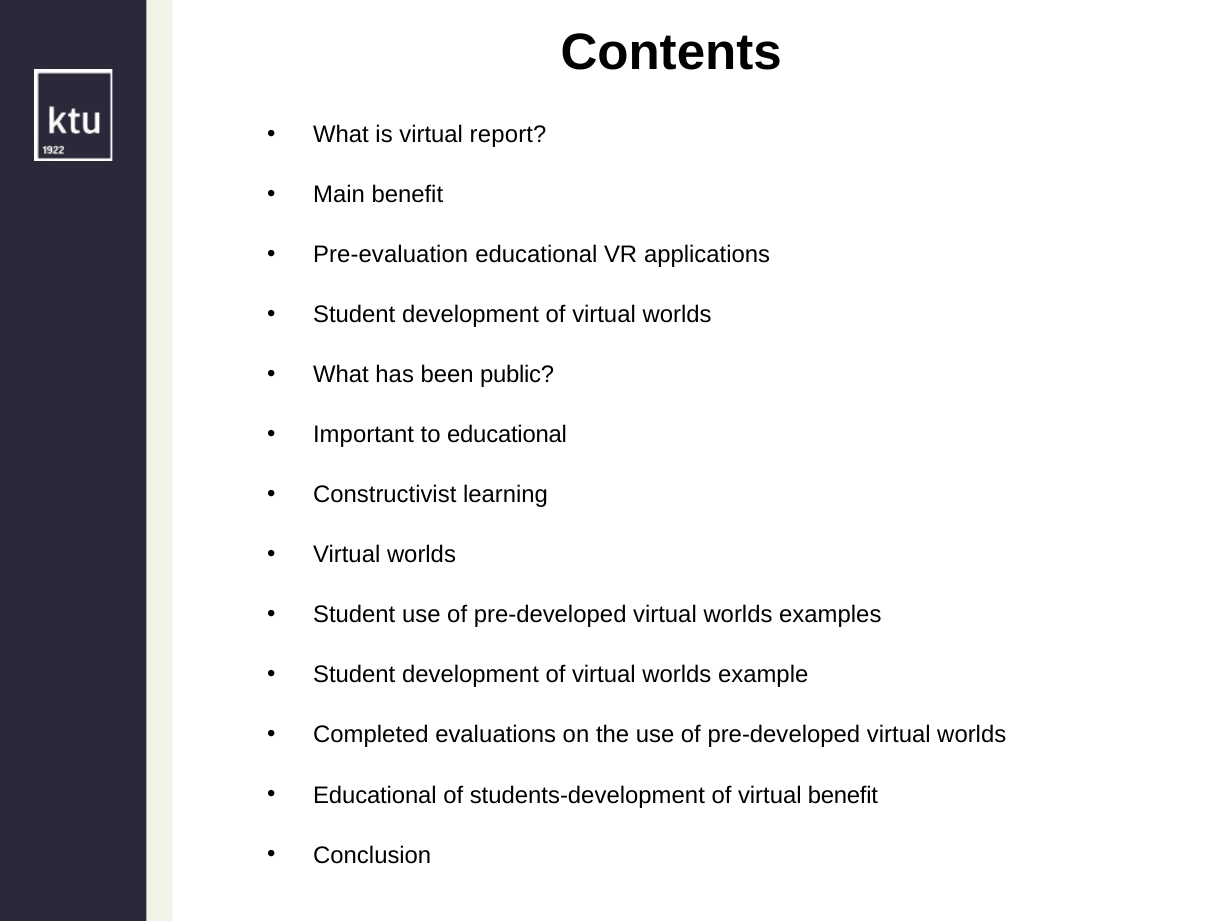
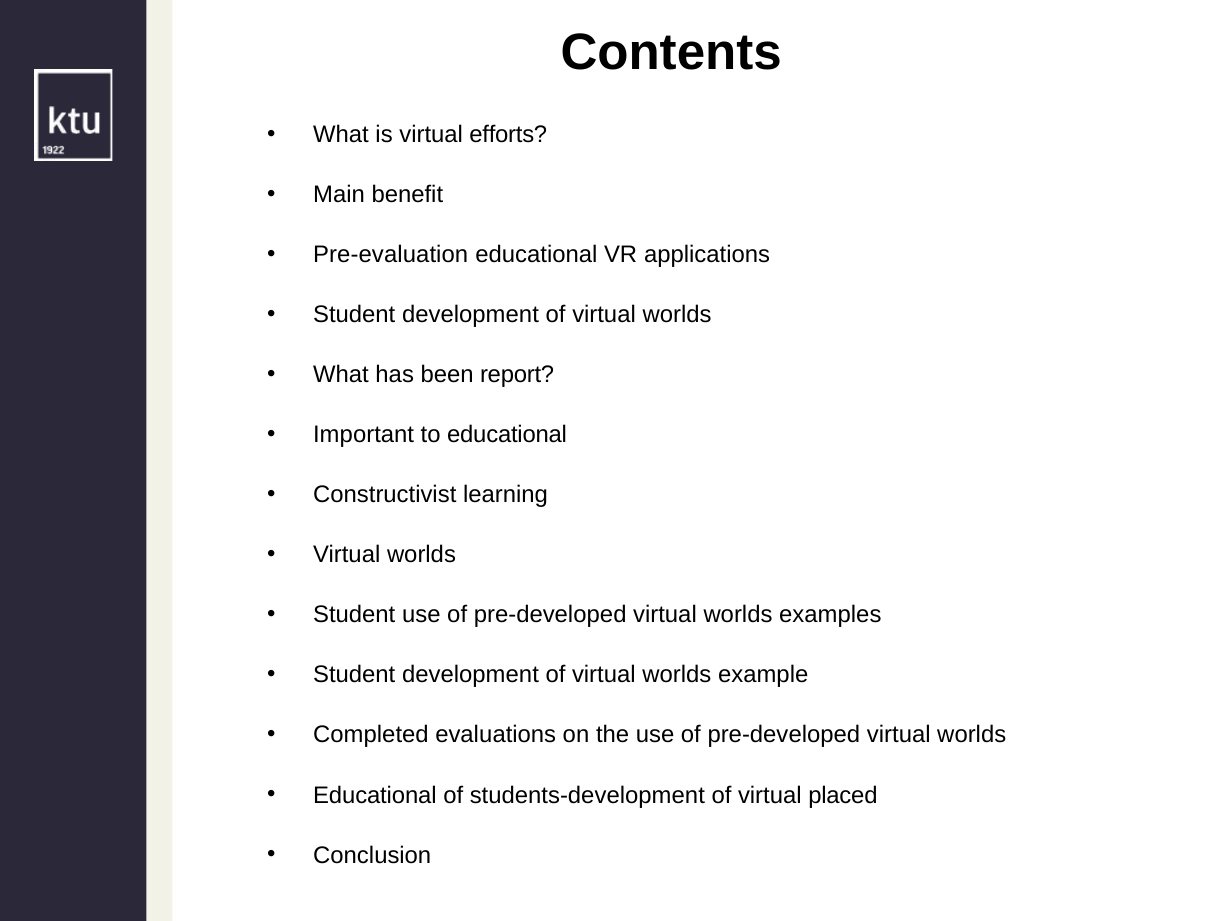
report: report -> efforts (508, 135)
public: public -> report (517, 375)
virtual benefit: benefit -> placed (843, 795)
